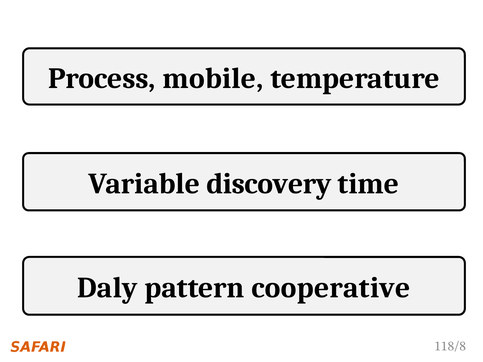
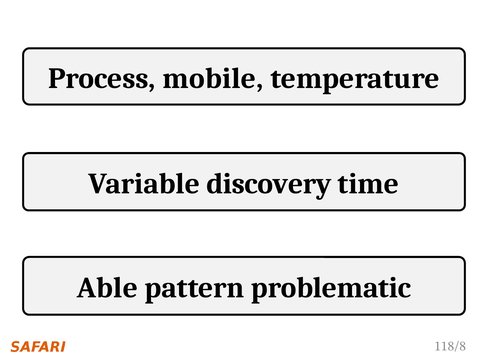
Daly: Daly -> Able (107, 288)
cooperative: cooperative -> problematic (331, 288)
